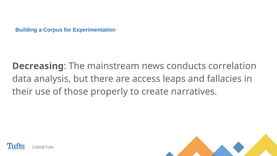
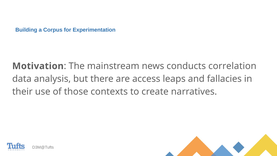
Decreasing: Decreasing -> Motivation (38, 66)
properly: properly -> contexts (109, 91)
